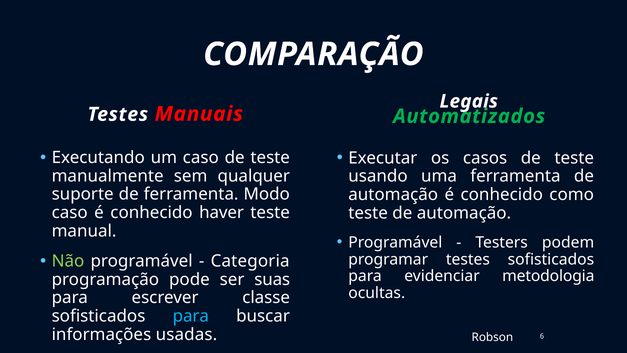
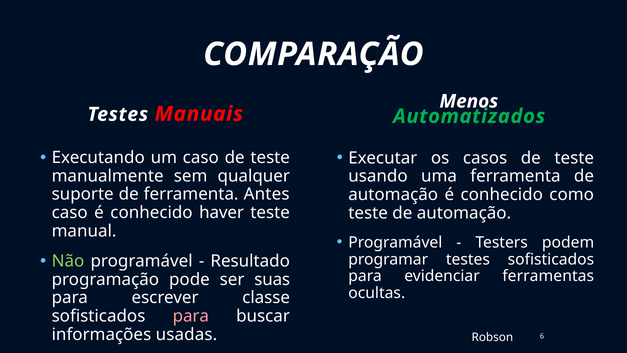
Legais: Legais -> Menos (469, 101)
Modo: Modo -> Antes (267, 194)
Categoria: Categoria -> Resultado (250, 261)
metodologia: metodologia -> ferramentas (548, 276)
para colour: light blue -> pink (191, 316)
